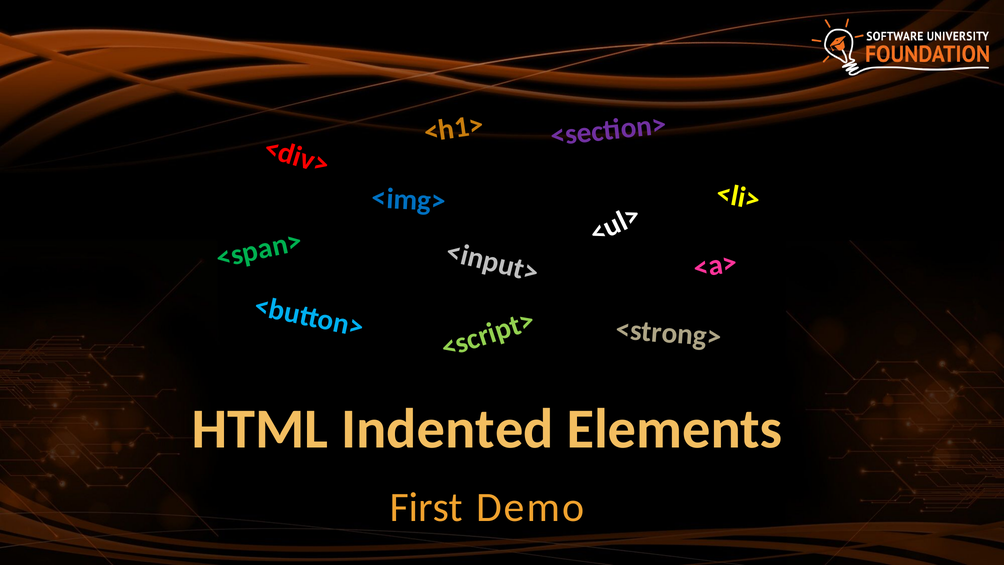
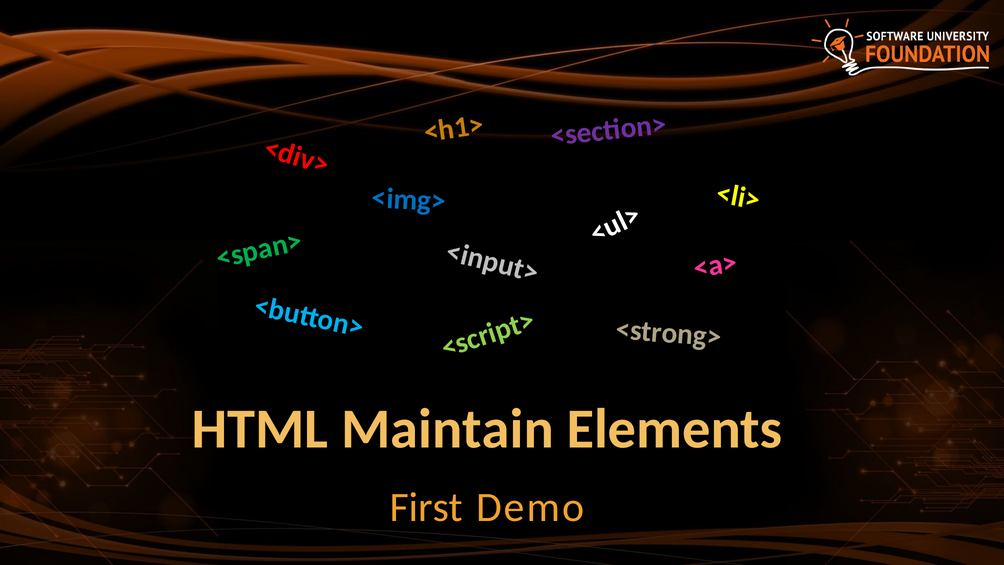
Indented: Indented -> Maintain (447, 429)
